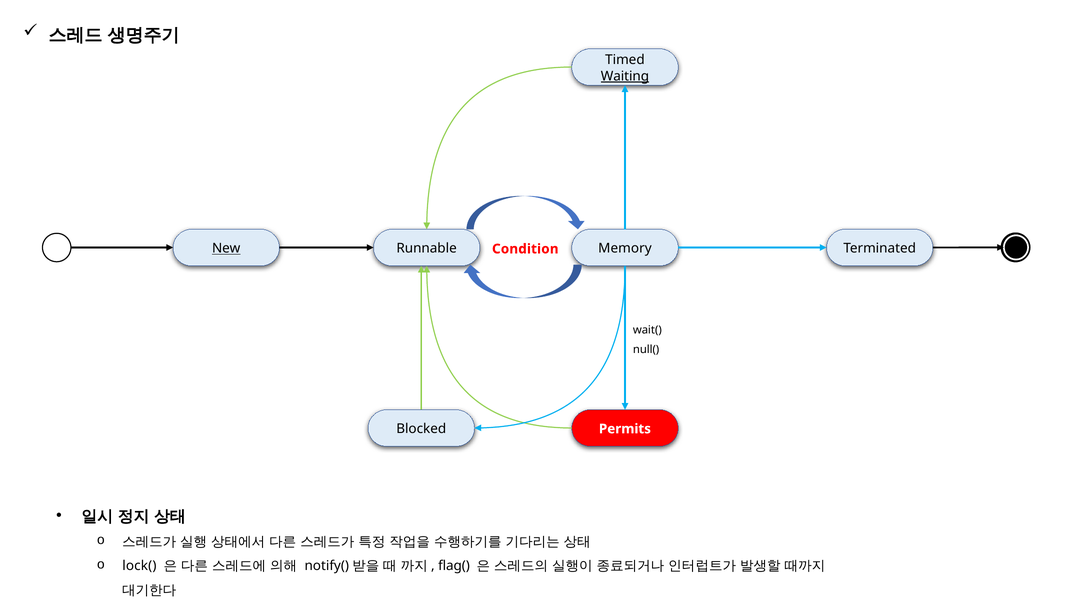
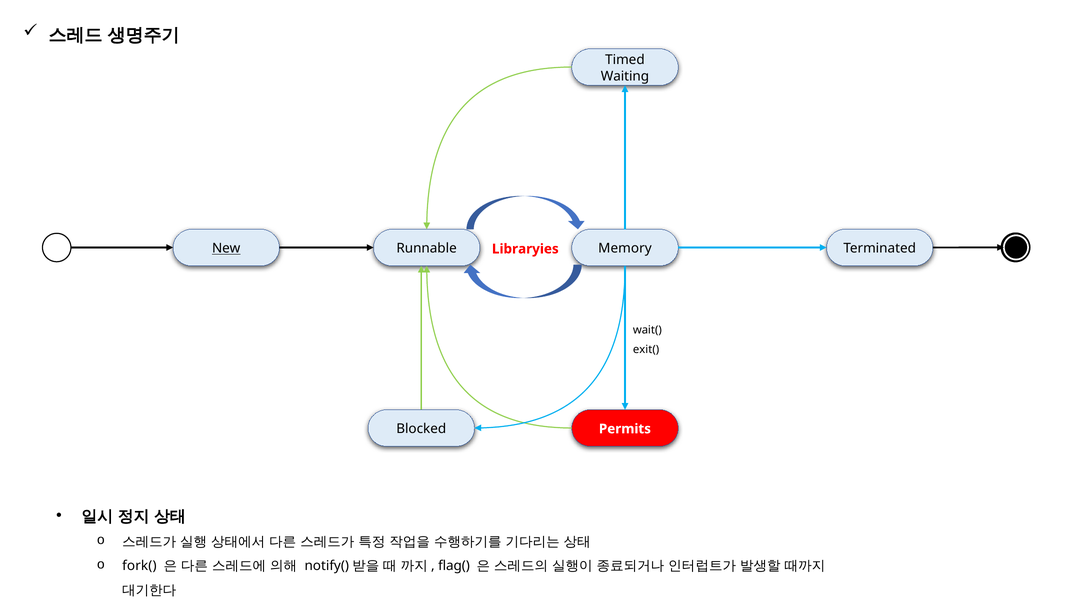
Waiting underline: present -> none (625, 76)
Condition: Condition -> Libraryies (525, 249)
null(: null( -> exit( (646, 350)
lock(: lock( -> fork( (139, 567)
